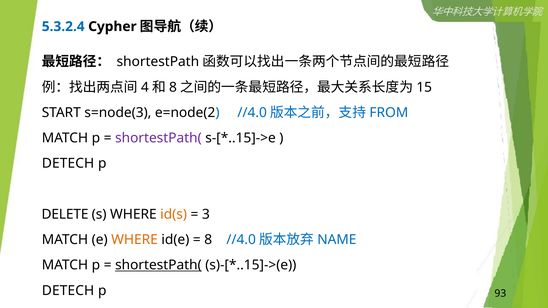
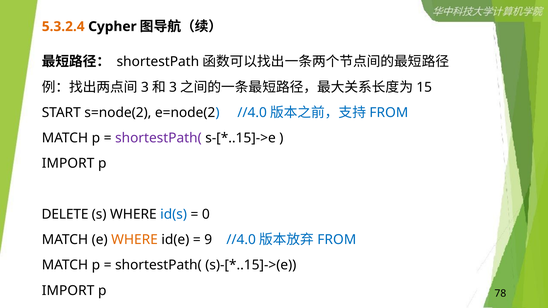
5.3.2.4 colour: blue -> orange (63, 27)
4: 4 -> 3 (145, 87)
8: 8 -> 3 (173, 87)
s=node(3: s=node(3 -> s=node(2 (118, 113)
DETECH: DETECH -> IMPORT (68, 164)
id(s colour: orange -> blue (174, 214)
3: 3 -> 0 (206, 214)
8: 8 -> 9 (208, 240)
NAME: NAME -> FROM (337, 240)
shortestPath( underline: present -> none (158, 265)
DETECH: DETECH -> IMPORT (68, 291)
93: 93 -> 78 (500, 294)
